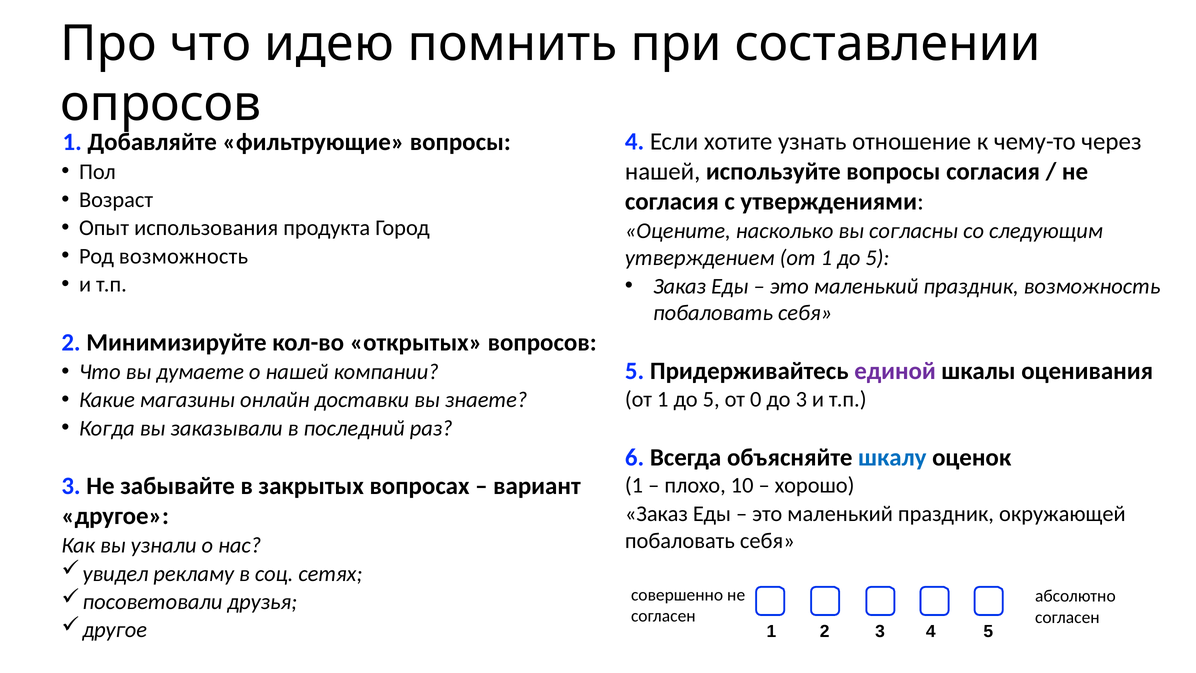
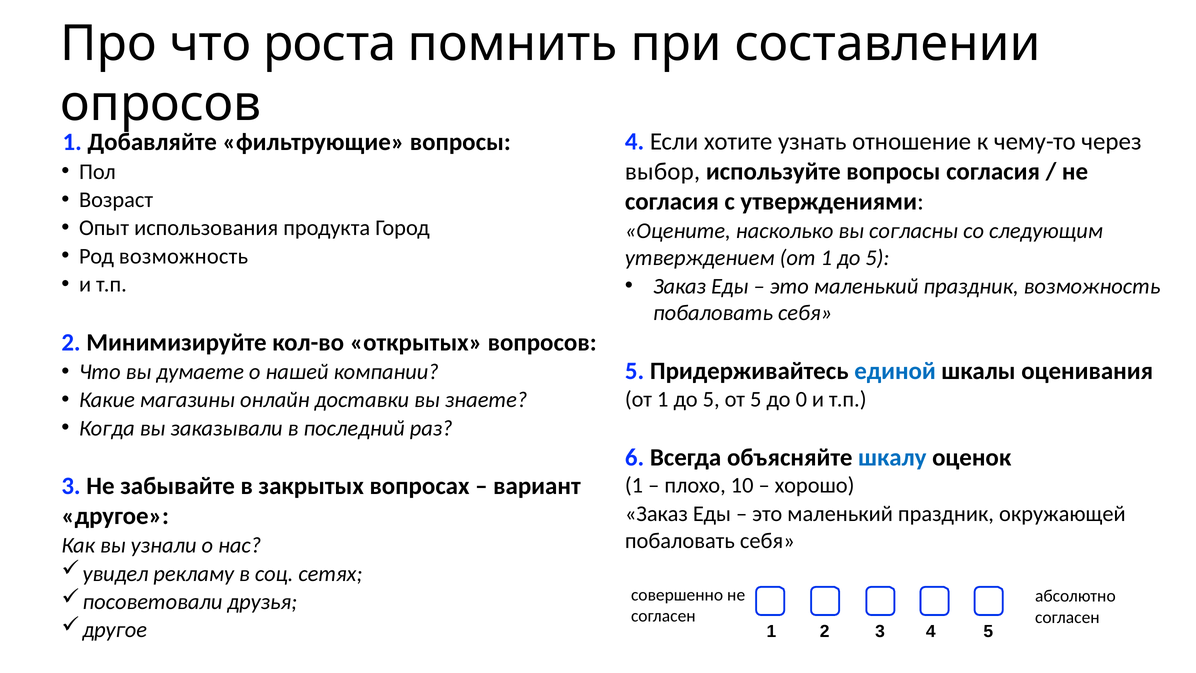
идею: идею -> роста (330, 44)
нашей: нашей -> выбор (663, 172)
единой colour: purple -> blue (895, 371)
от 0: 0 -> 5 (756, 399)
до 3: 3 -> 0 (801, 399)
